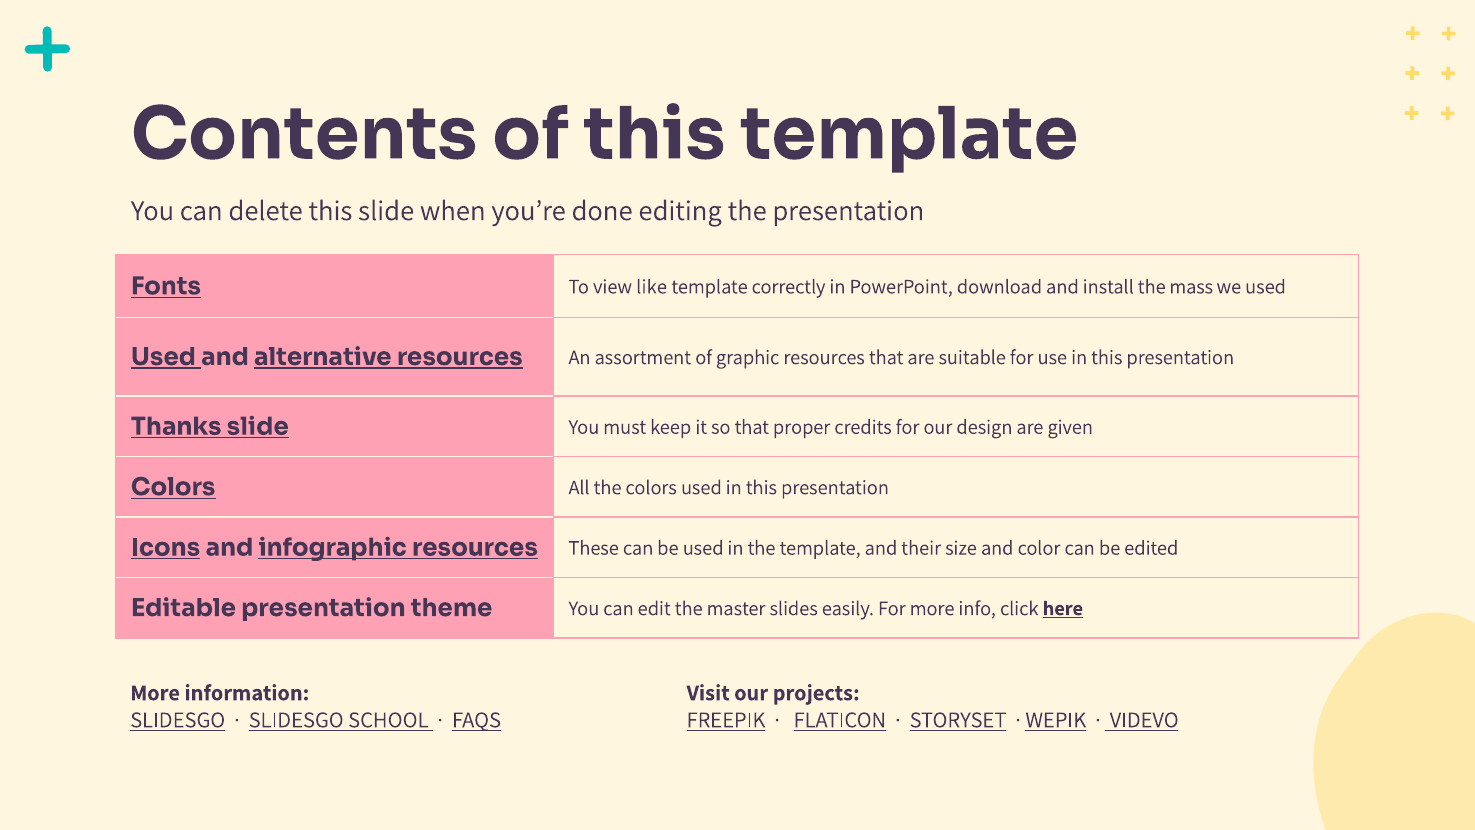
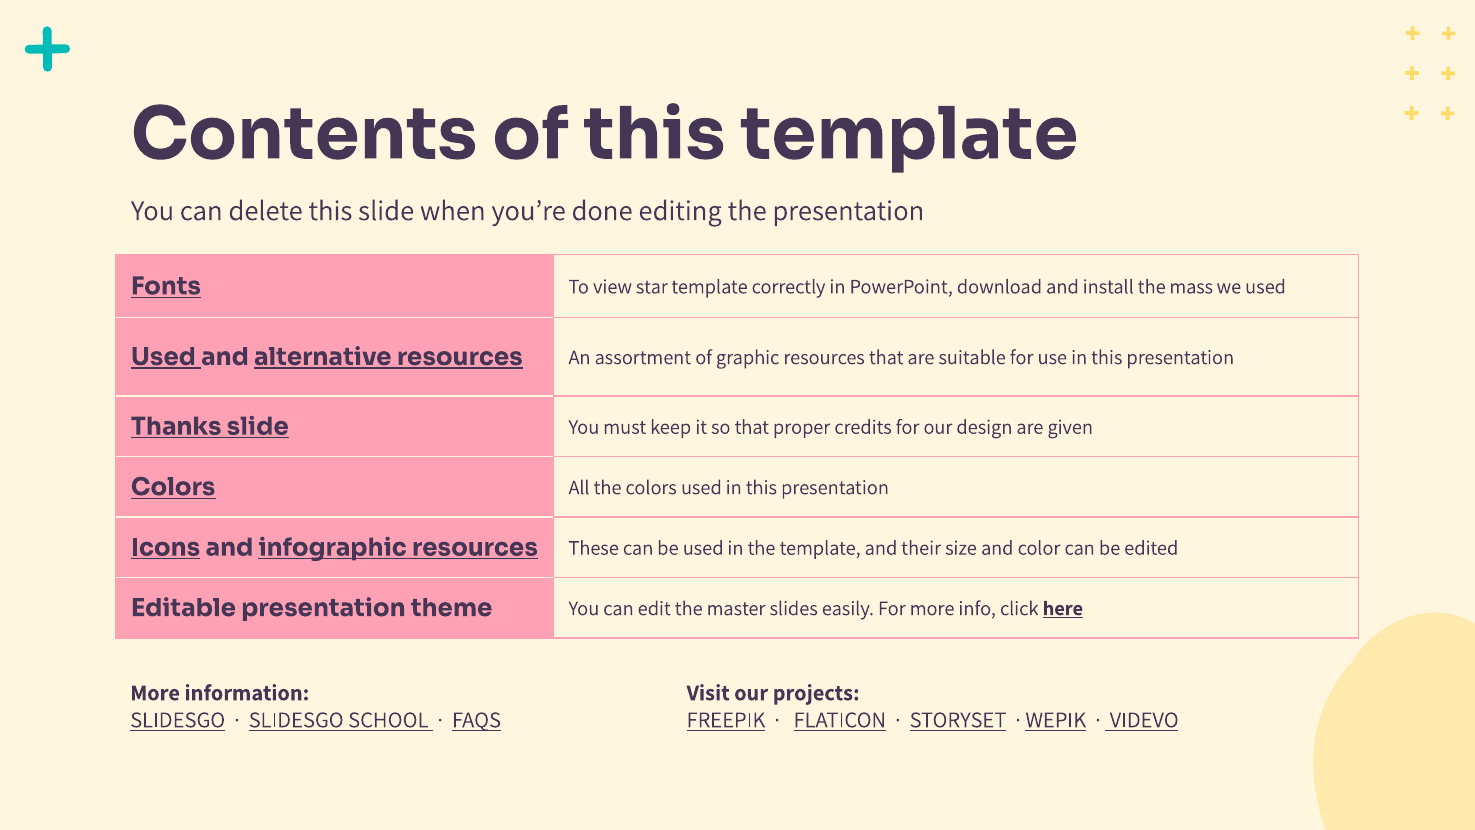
like: like -> star (652, 287)
